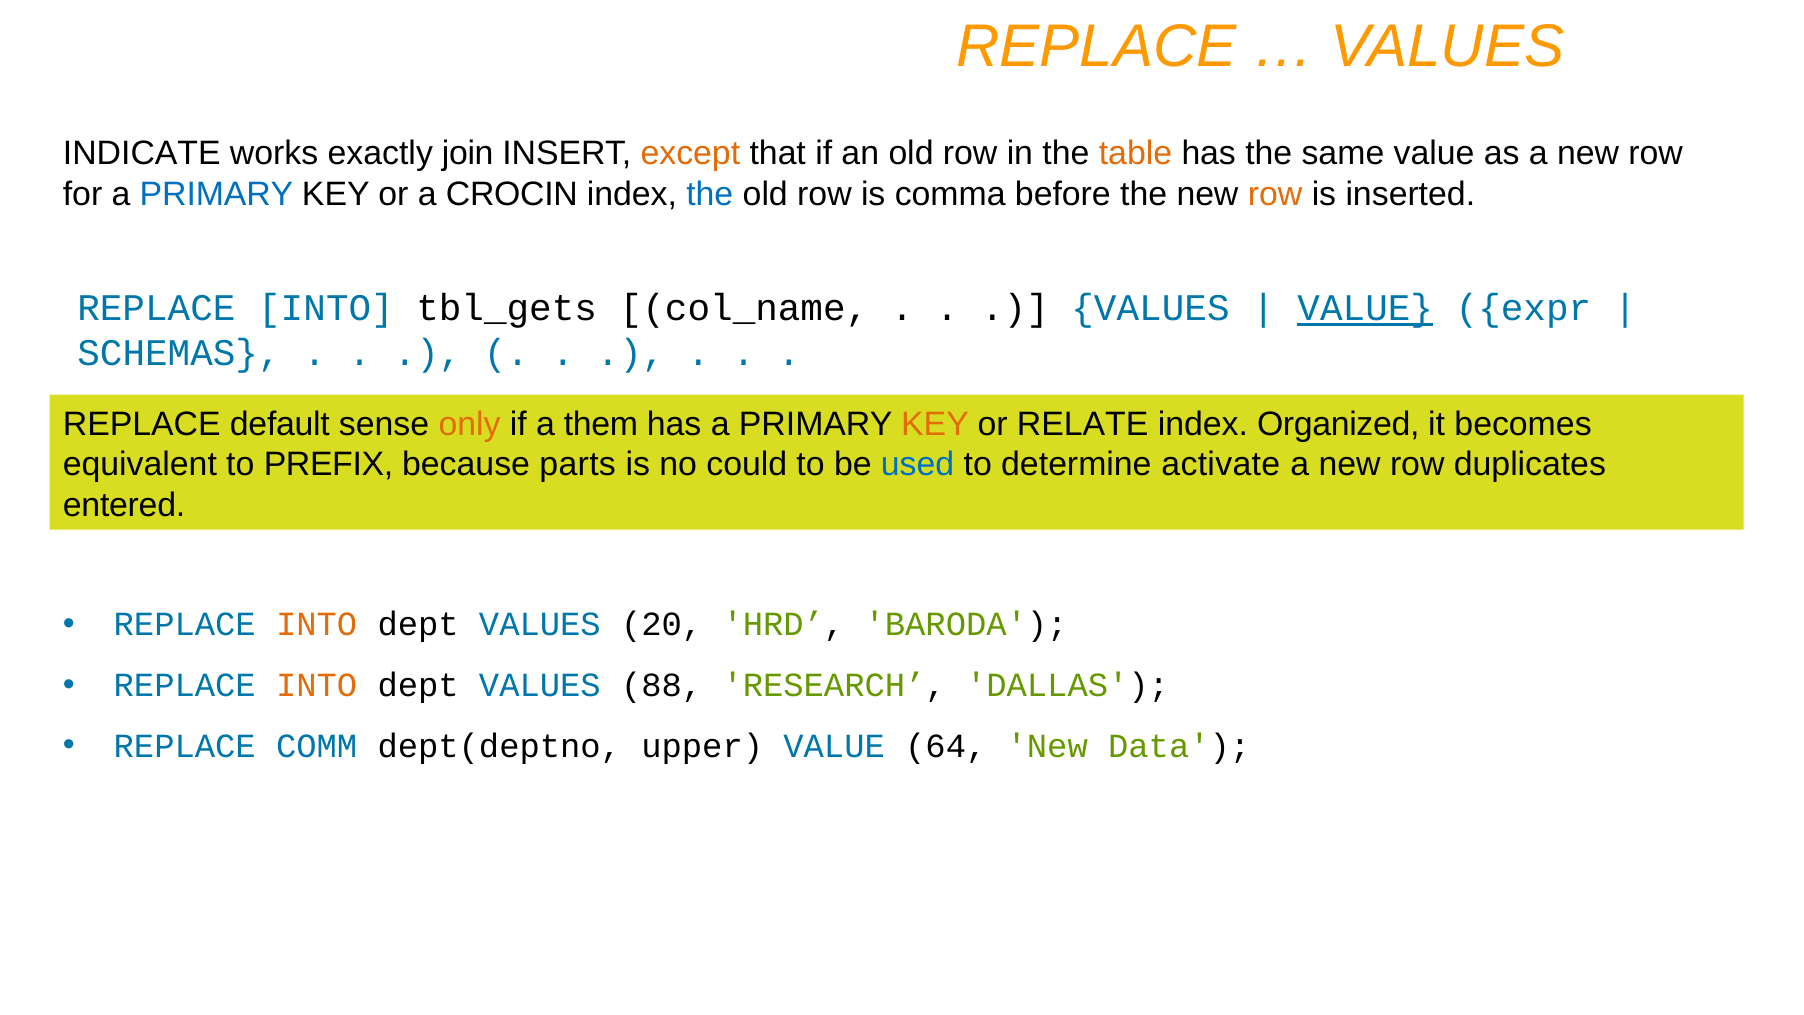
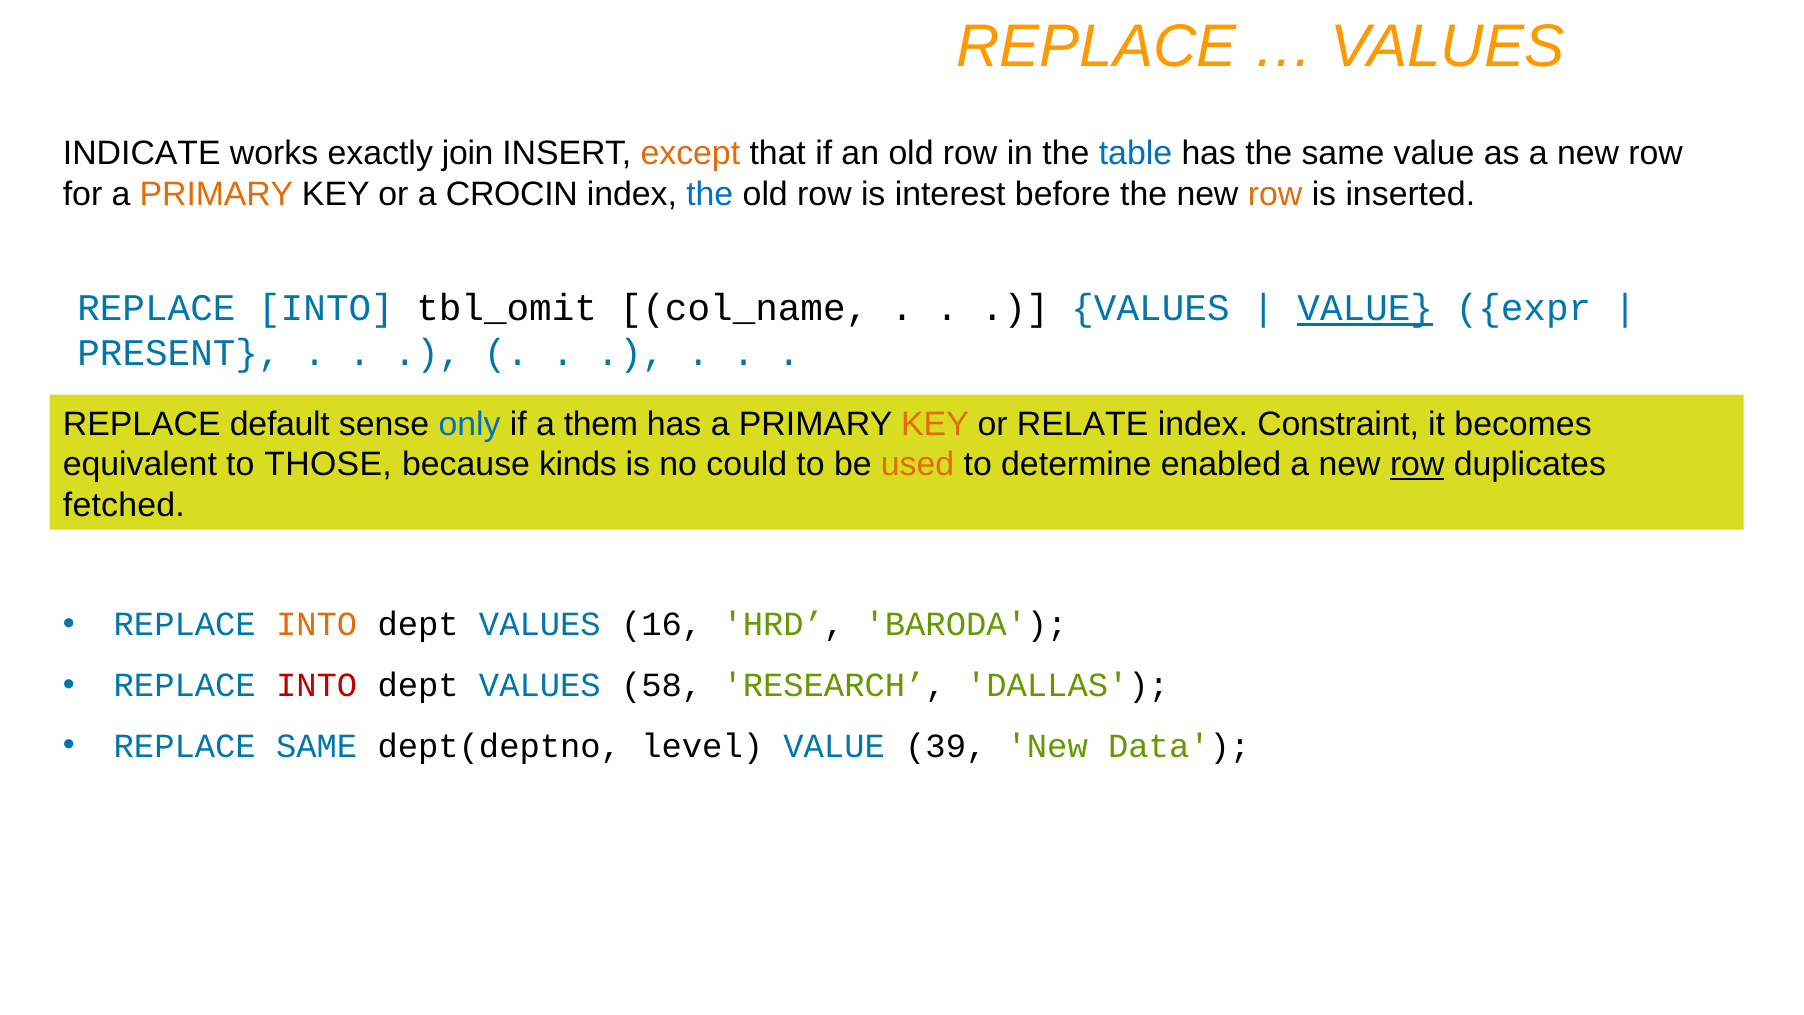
table colour: orange -> blue (1136, 153)
PRIMARY colour: blue -> orange (216, 194)
comma: comma -> interest (950, 194)
tbl_gets: tbl_gets -> tbl_omit (507, 308)
SCHEMAS: SCHEMAS -> PRESENT (179, 353)
only colour: orange -> blue (470, 424)
Organized: Organized -> Constraint (1338, 424)
PREFIX: PREFIX -> THOSE (328, 464)
parts: parts -> kinds (578, 464)
used colour: blue -> orange (918, 464)
activate: activate -> enabled (1221, 464)
row underline: none -> present (1417, 464)
entered: entered -> fetched (124, 505)
20: 20 -> 16 (662, 625)
INTO colour: orange -> red (317, 686)
88: 88 -> 58 (662, 686)
REPLACE COMM: COMM -> SAME (317, 746)
upper: upper -> level (702, 746)
64: 64 -> 39 (946, 746)
